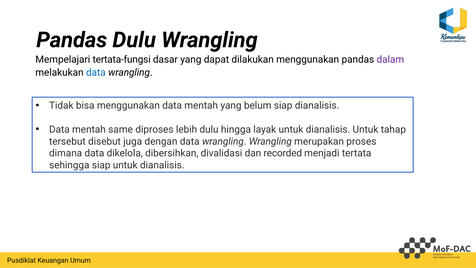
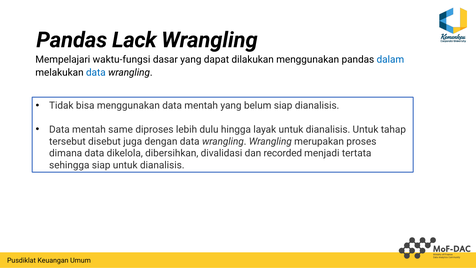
Pandas Dulu: Dulu -> Lack (134, 40)
tertata-fungsi: tertata-fungsi -> waktu-fungsi (122, 60)
dalam colour: purple -> blue (390, 60)
